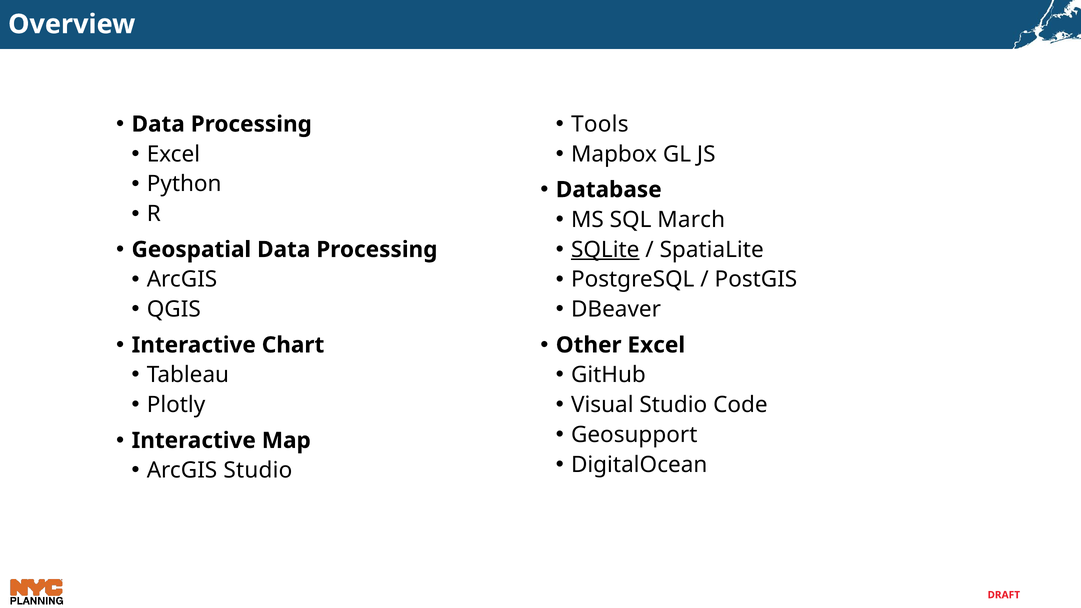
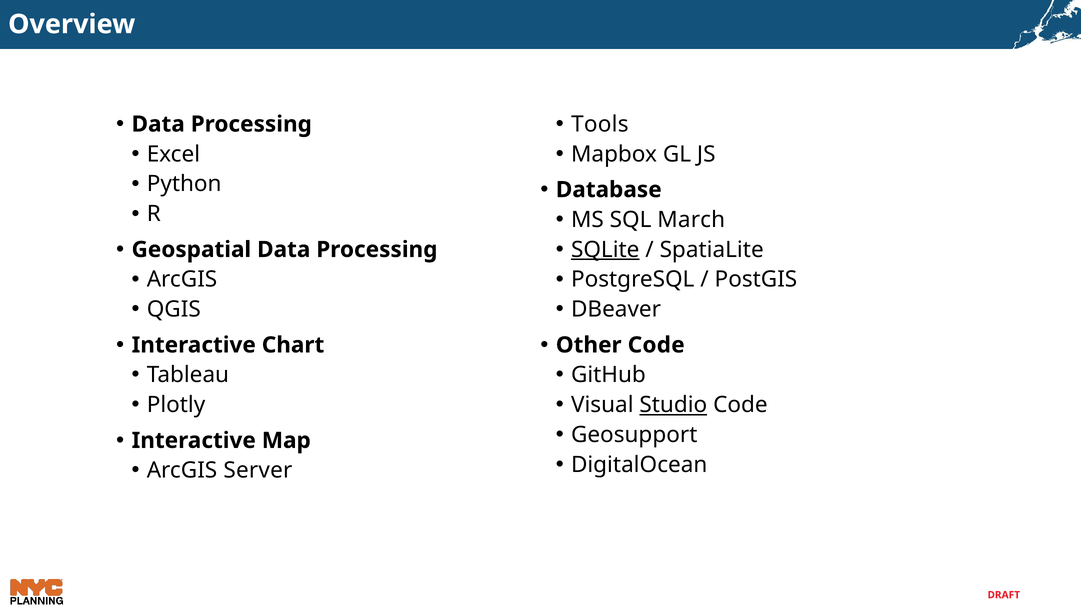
Other Excel: Excel -> Code (656, 345)
Studio underline: none -> present (673, 405)
ArcGIS Studio: Studio -> Server (258, 470)
